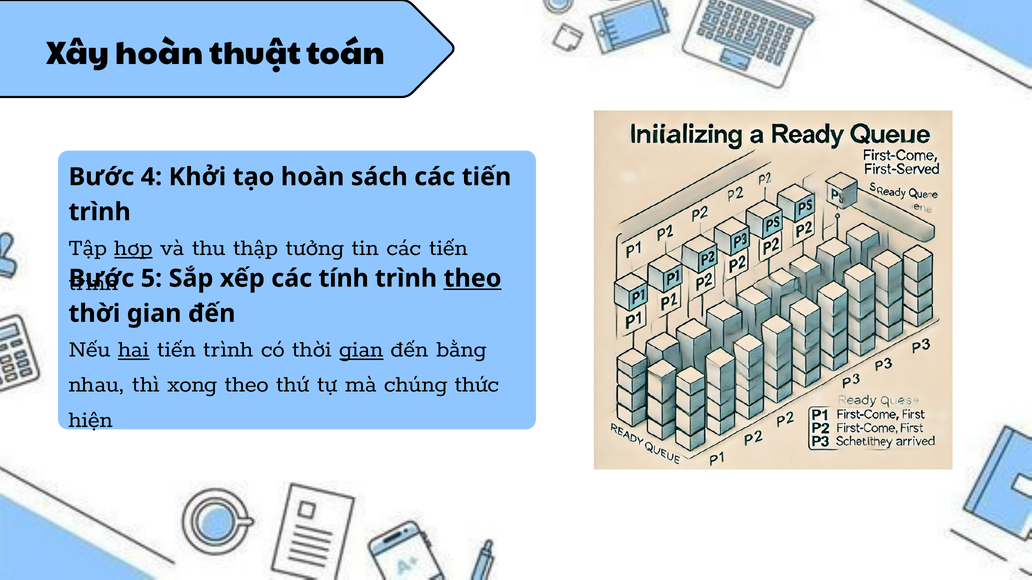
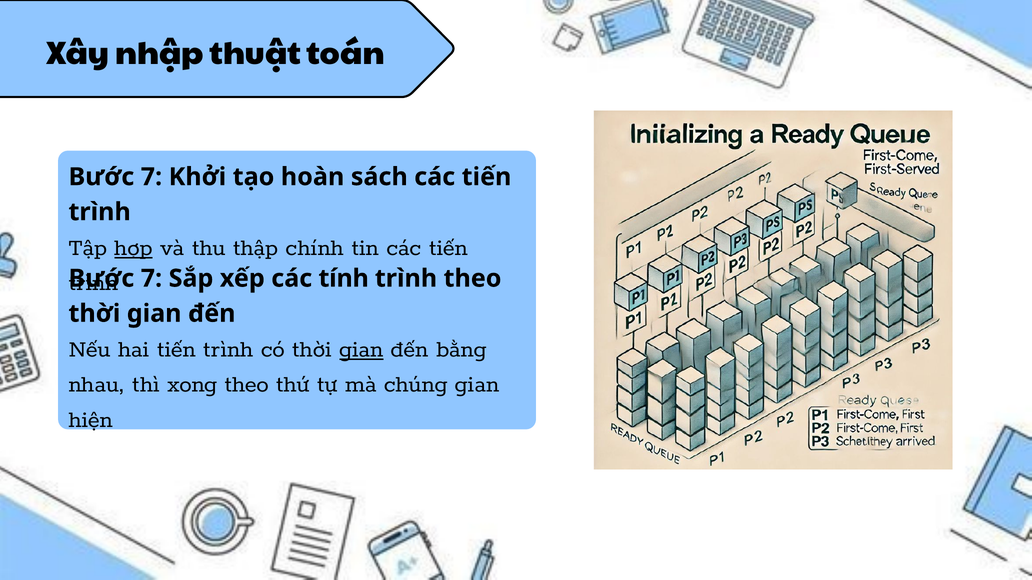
Xây hoàn: hoàn -> nhập (160, 54)
4: 4 -> 7 (151, 177)
tưởng: tưởng -> chính (315, 247)
5: 5 -> 7 (151, 279)
theo underline: present -> none (473, 279)
hai underline: present -> none (134, 349)
chúng thức: thức -> gian (477, 384)
